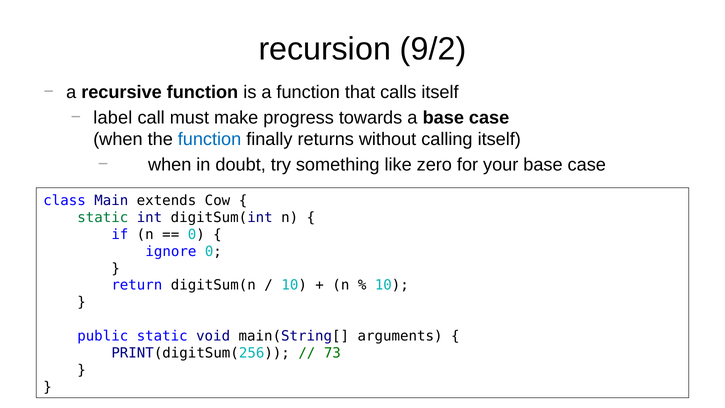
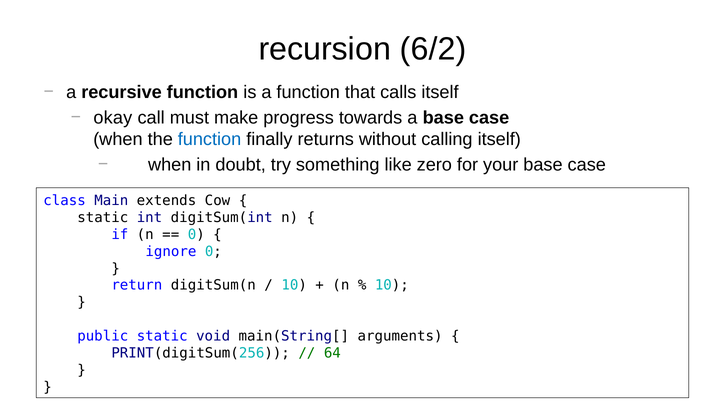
9/2: 9/2 -> 6/2 (433, 49)
label: label -> okay (113, 118)
static colour: green -> black (103, 217)
73: 73 -> 64 (332, 353)
